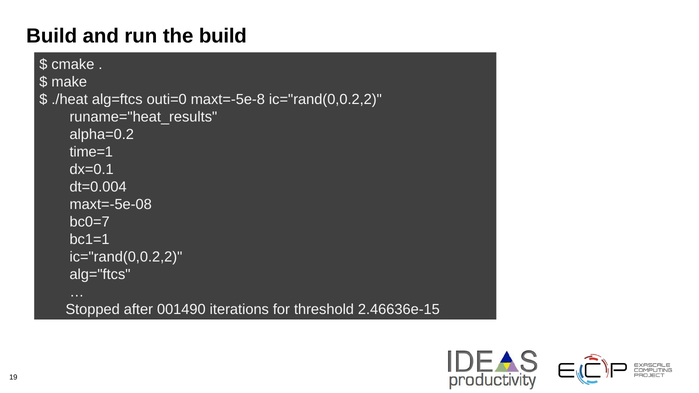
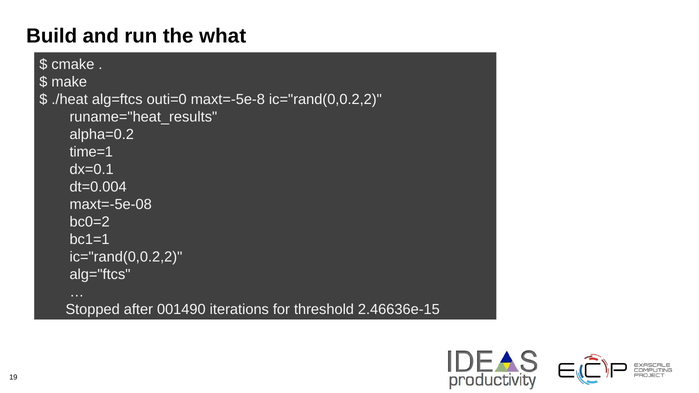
the build: build -> what (223, 36)
bc0=7: bc0=7 -> bc0=2 (90, 222)
